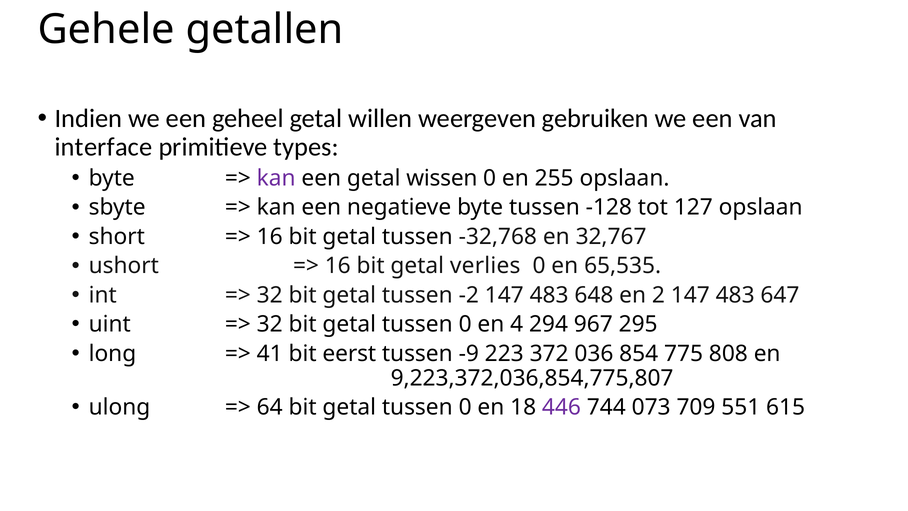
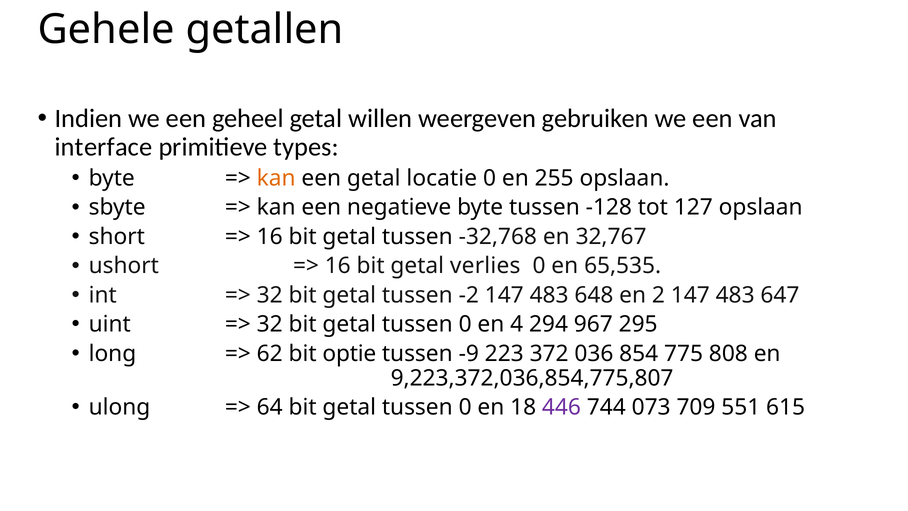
kan colour: purple -> orange (276, 178)
wissen: wissen -> locatie (442, 178)
41: 41 -> 62 (270, 353)
eerst: eerst -> optie (349, 353)
